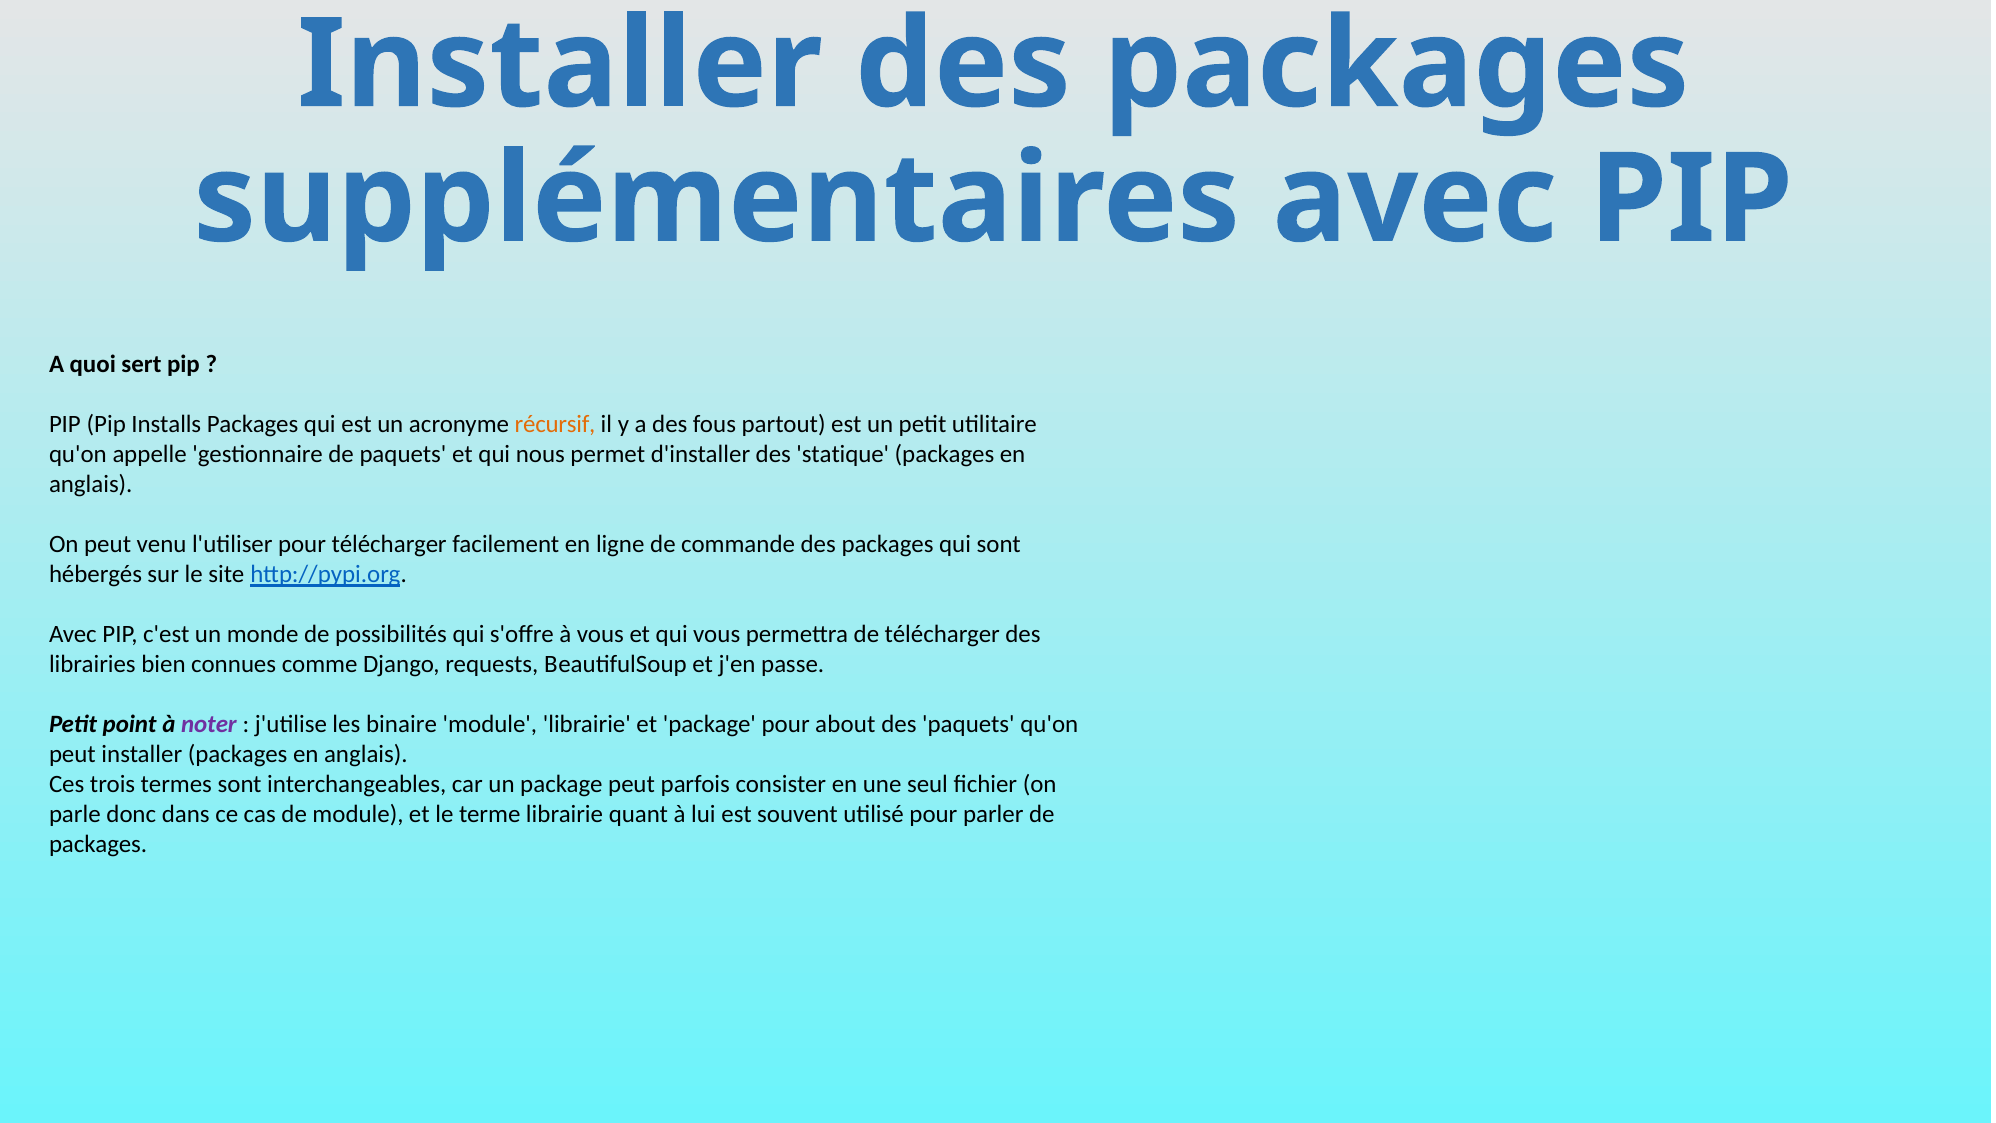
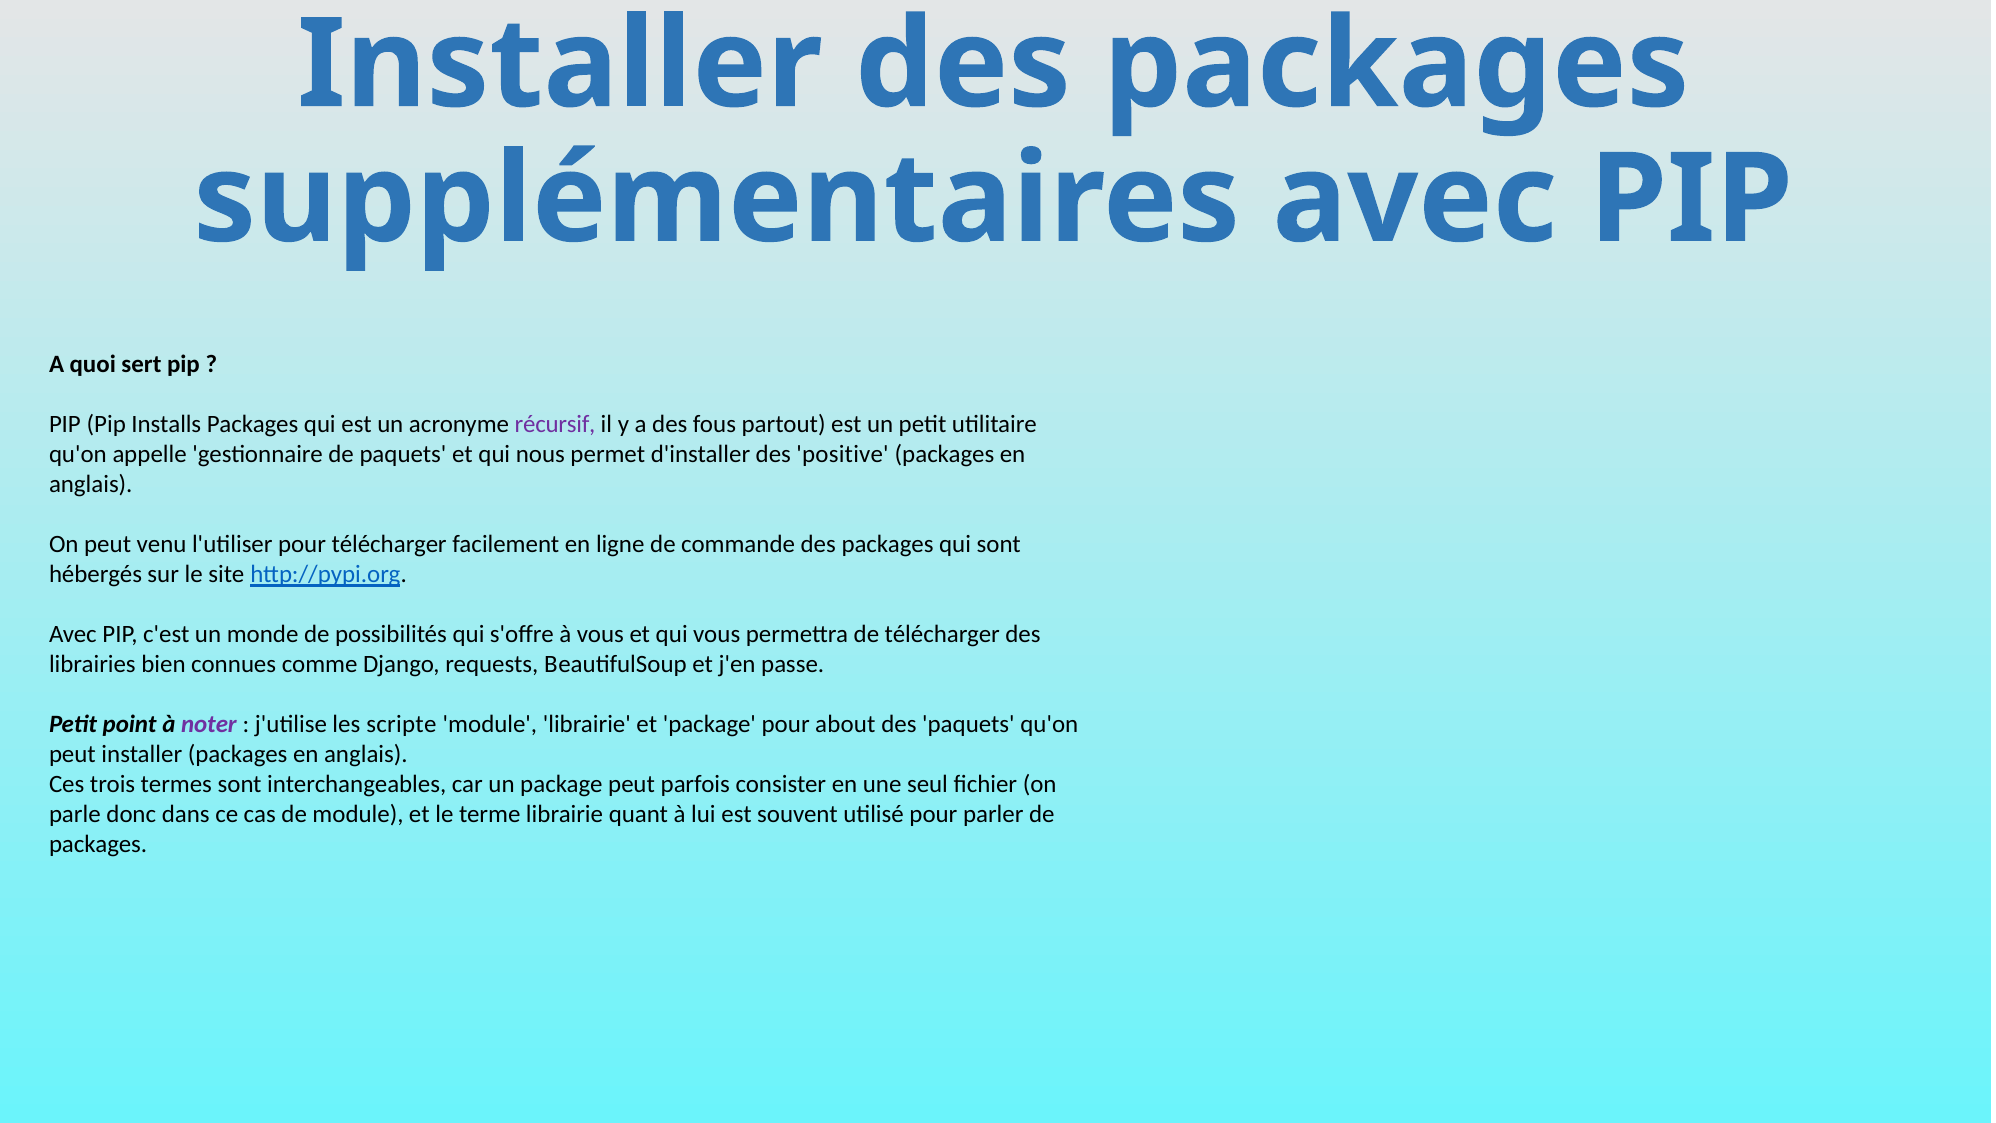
récursif colour: orange -> purple (555, 425)
statique: statique -> positive (843, 454)
binaire: binaire -> scripte (401, 724)
